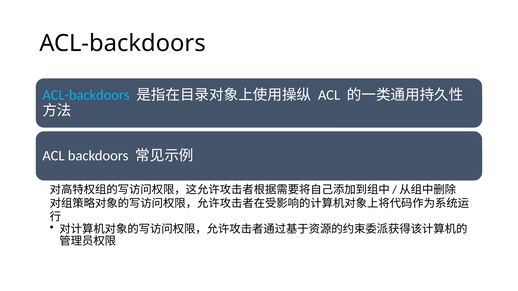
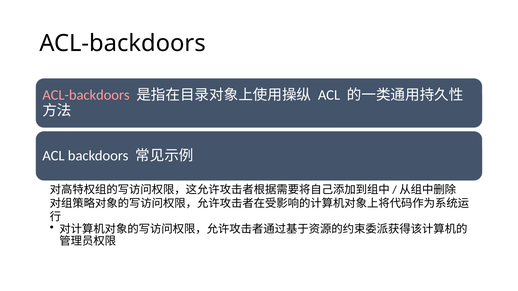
ACL-backdoors colour: light blue -> pink (86, 95)
